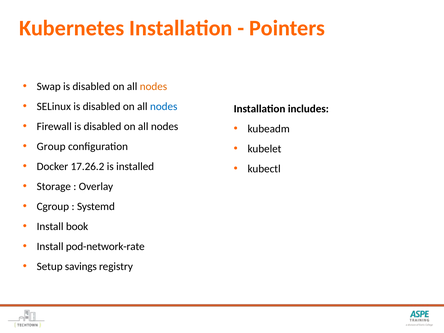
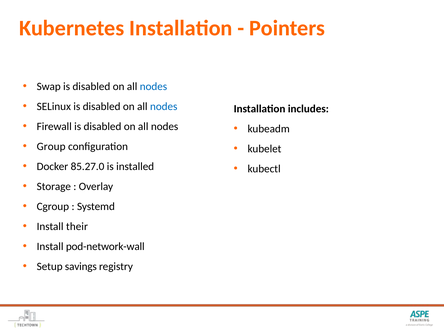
nodes colour: orange -> blue (153, 87)
17.26.2: 17.26.2 -> 85.27.0 (87, 167)
book: book -> their (77, 226)
pod-network-rate: pod-network-rate -> pod-network-wall (105, 246)
